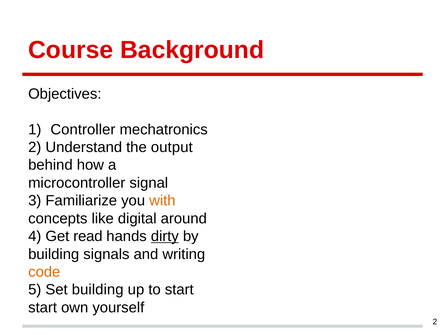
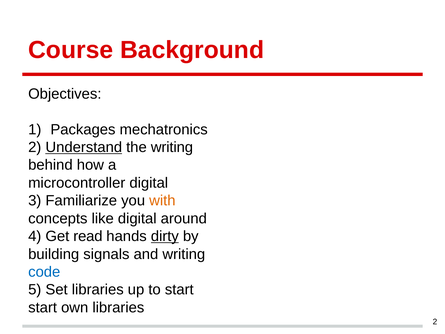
Controller: Controller -> Packages (83, 129)
Understand underline: none -> present (84, 147)
the output: output -> writing (172, 147)
microcontroller signal: signal -> digital (149, 183)
code colour: orange -> blue (44, 272)
Set building: building -> libraries (98, 290)
own yourself: yourself -> libraries (118, 307)
